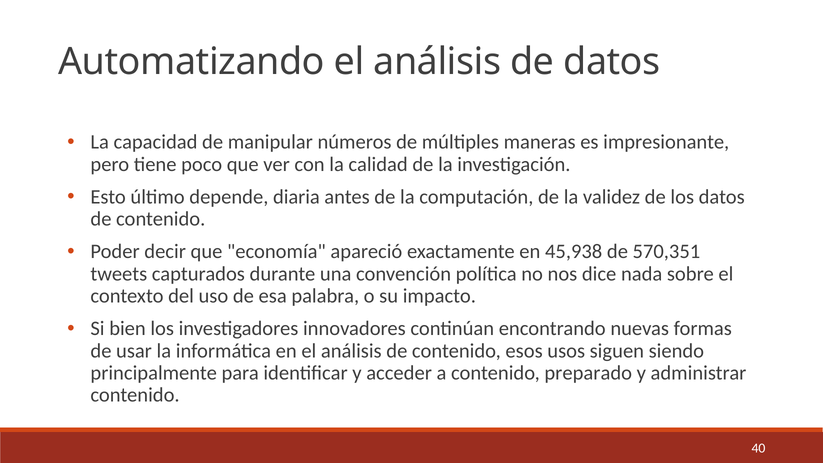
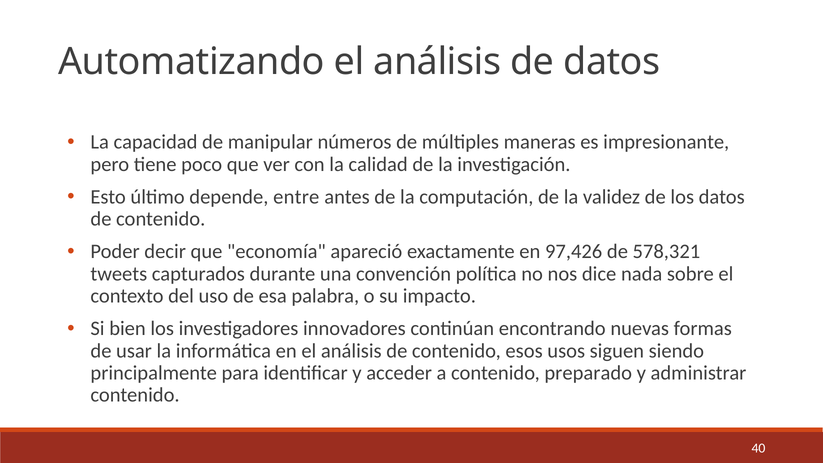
diaria: diaria -> entre (296, 197)
45,938: 45,938 -> 97,426 (574, 252)
570,351: 570,351 -> 578,321 (666, 252)
